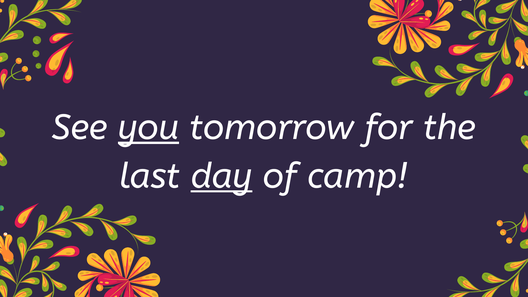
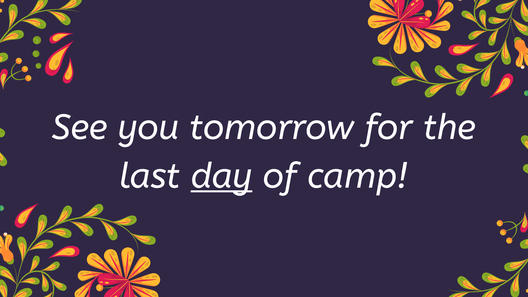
you underline: present -> none (148, 128)
